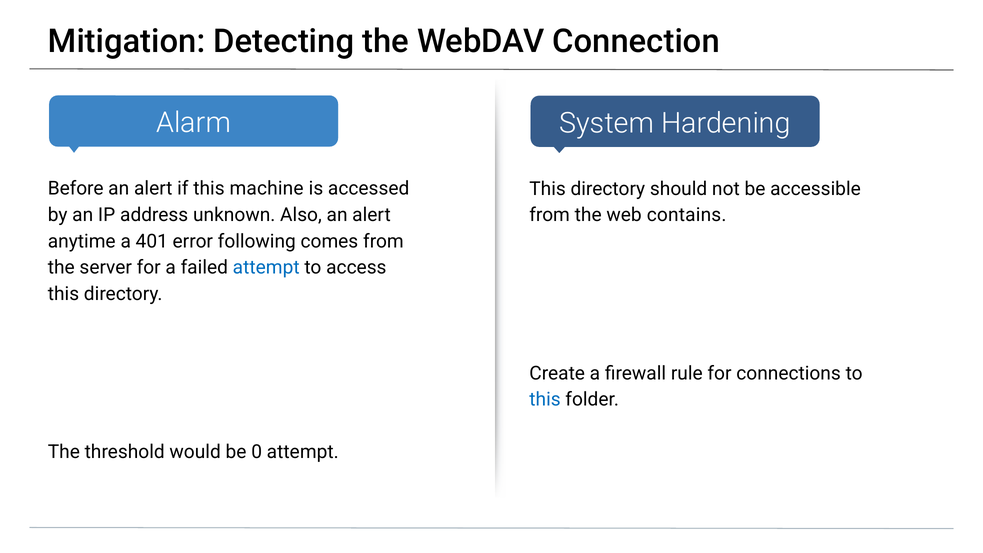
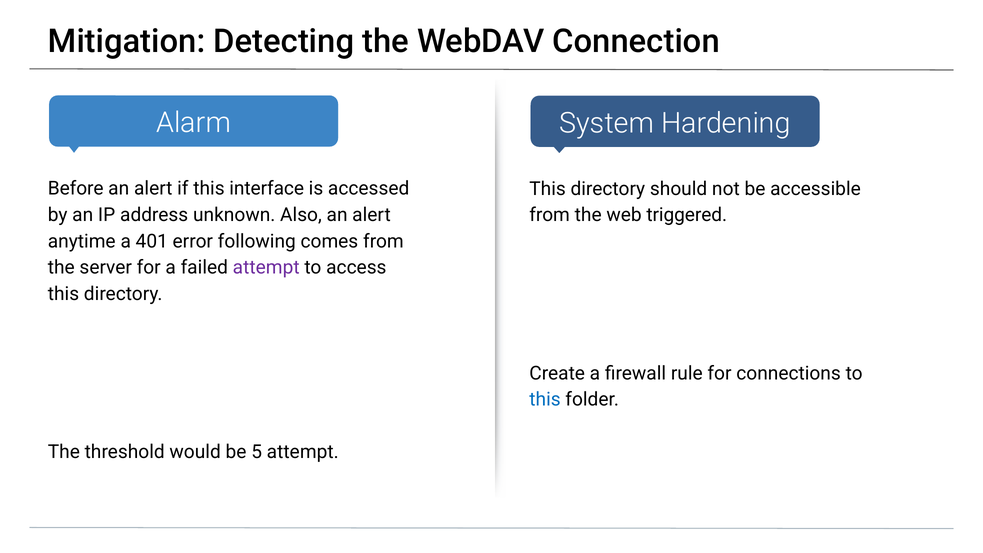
machine: machine -> interface (267, 188)
contains: contains -> triggered (687, 215)
attempt colour: blue -> purple (266, 268)
0: 0 -> 5 (257, 452)
